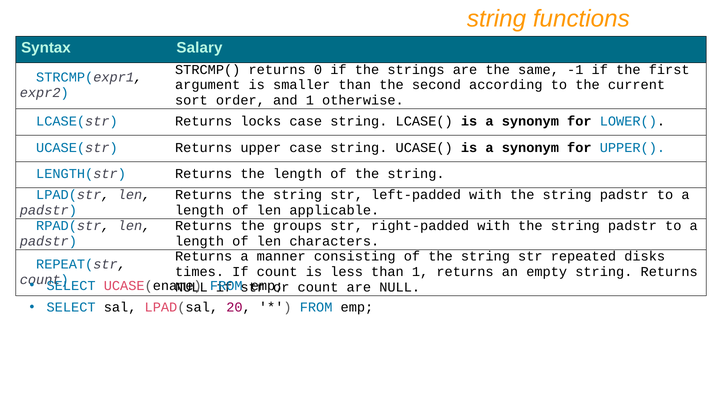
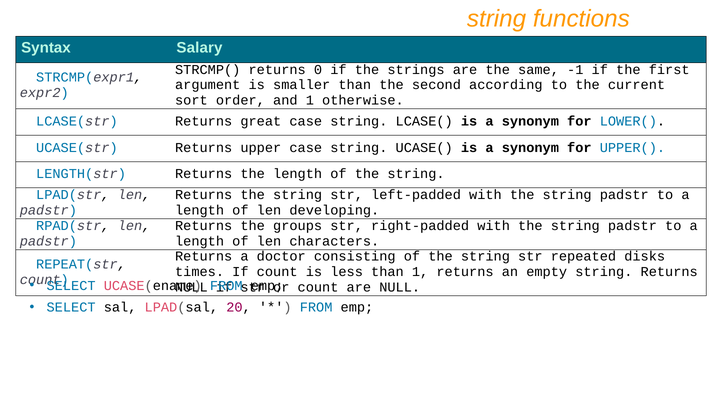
locks: locks -> great (261, 121)
applicable: applicable -> developing (334, 210)
manner: manner -> doctor (281, 257)
